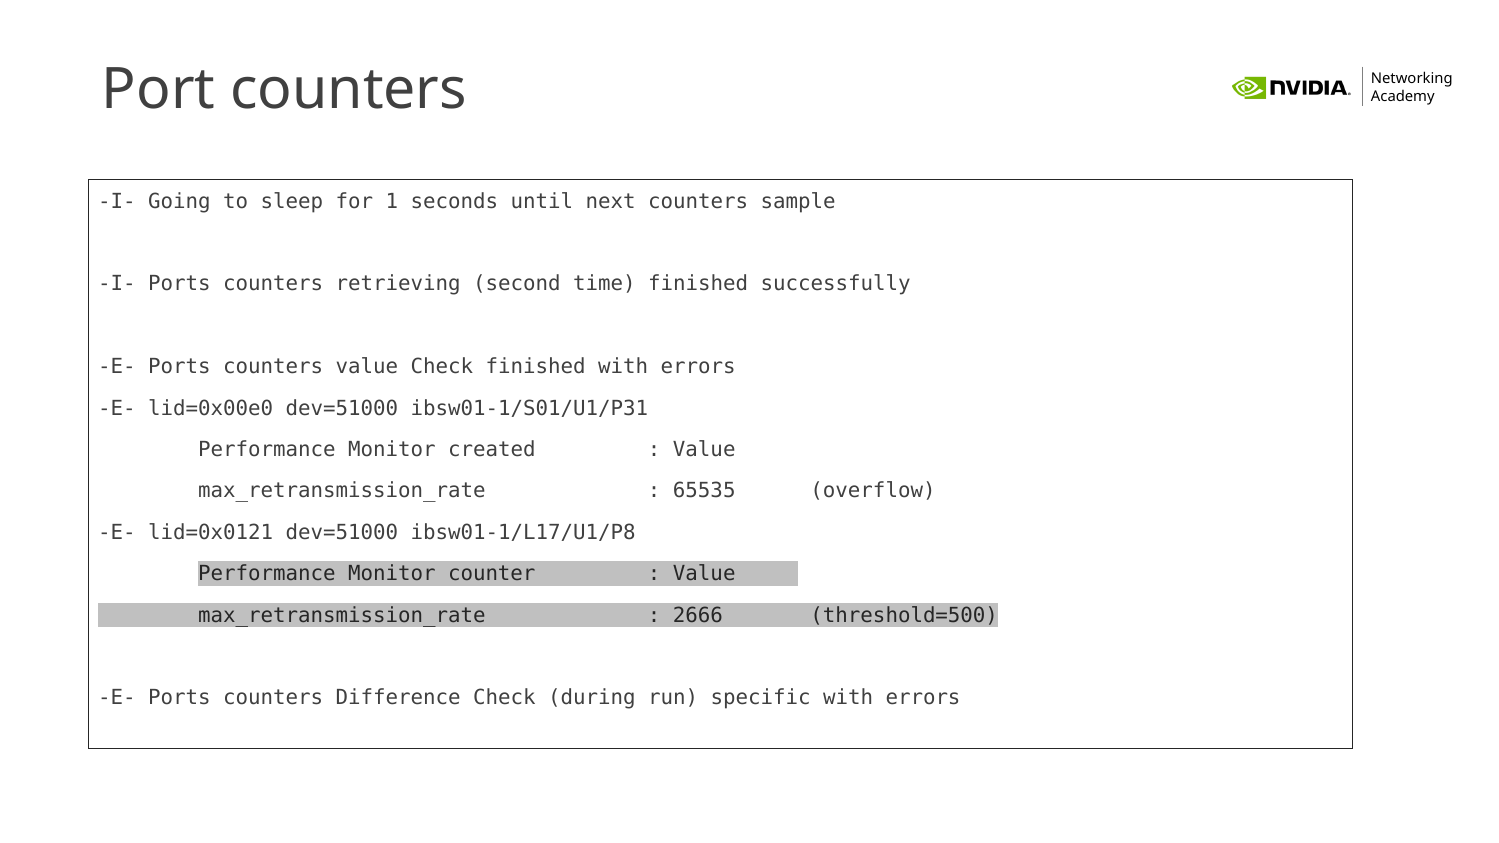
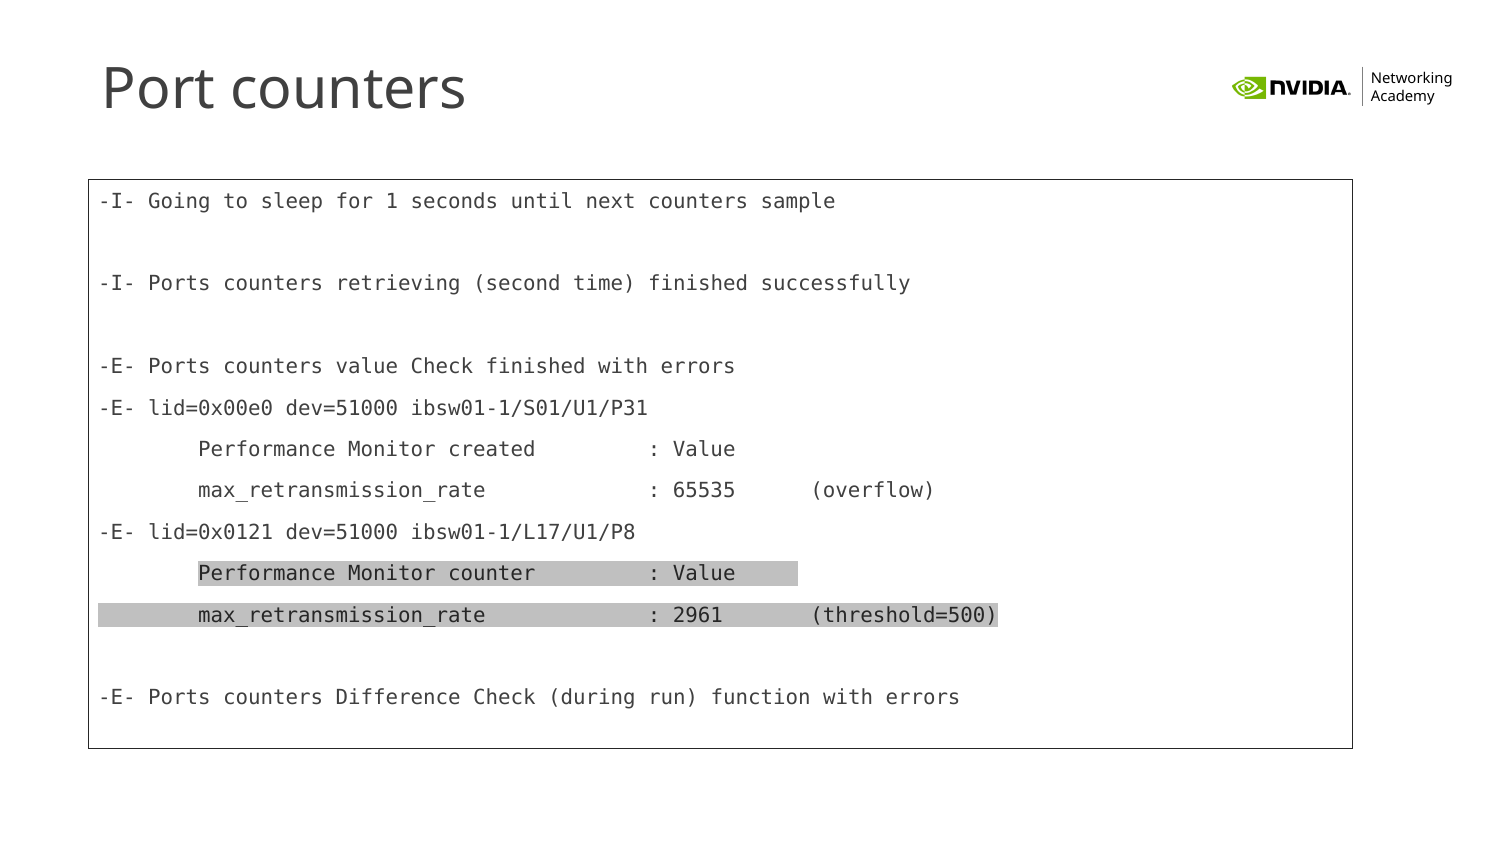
2666: 2666 -> 2961 (698, 615)
specific: specific -> function (761, 698)
